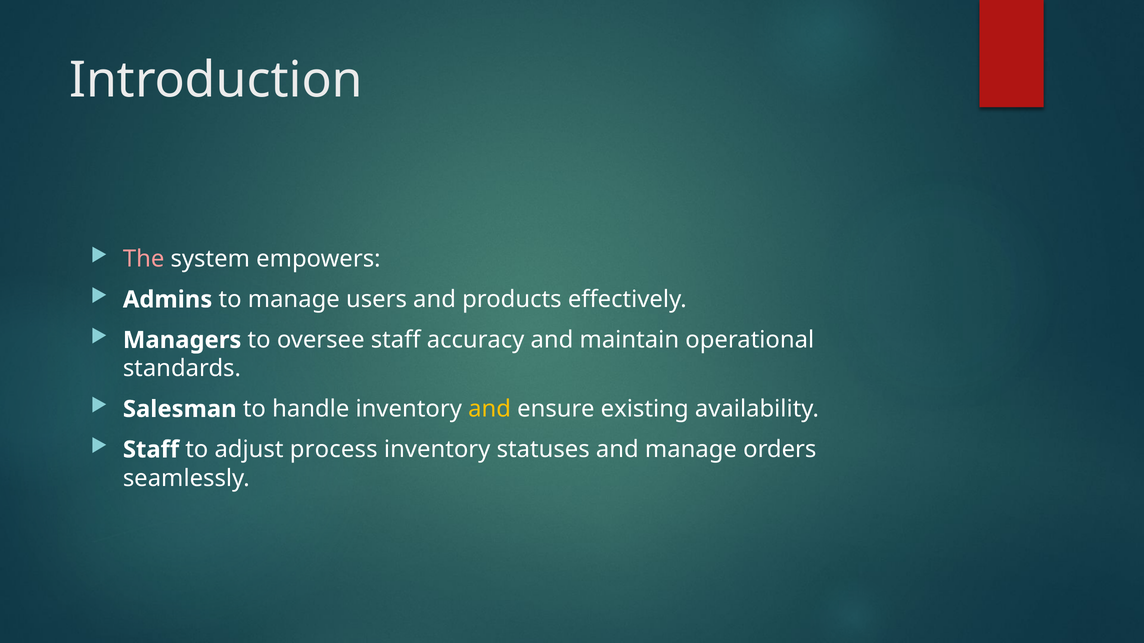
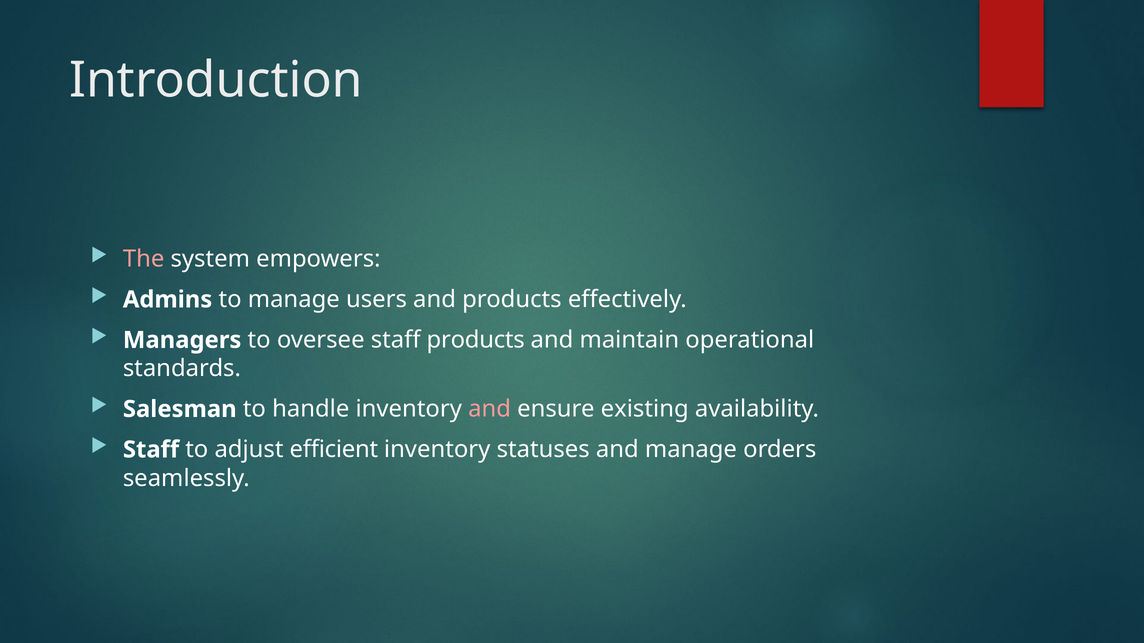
staff accuracy: accuracy -> products (476, 340)
and colour: yellow -> pink (490, 409)
process: process -> efficient (334, 450)
